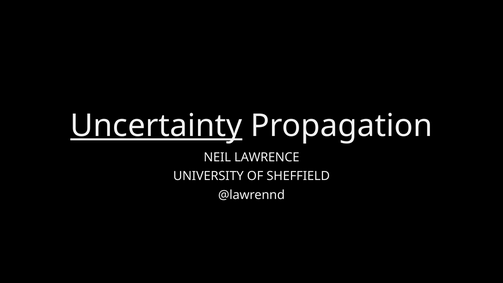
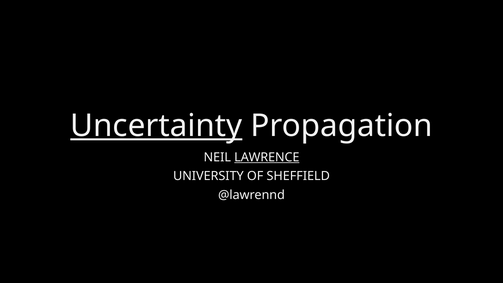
LAWRENCE underline: none -> present (267, 157)
